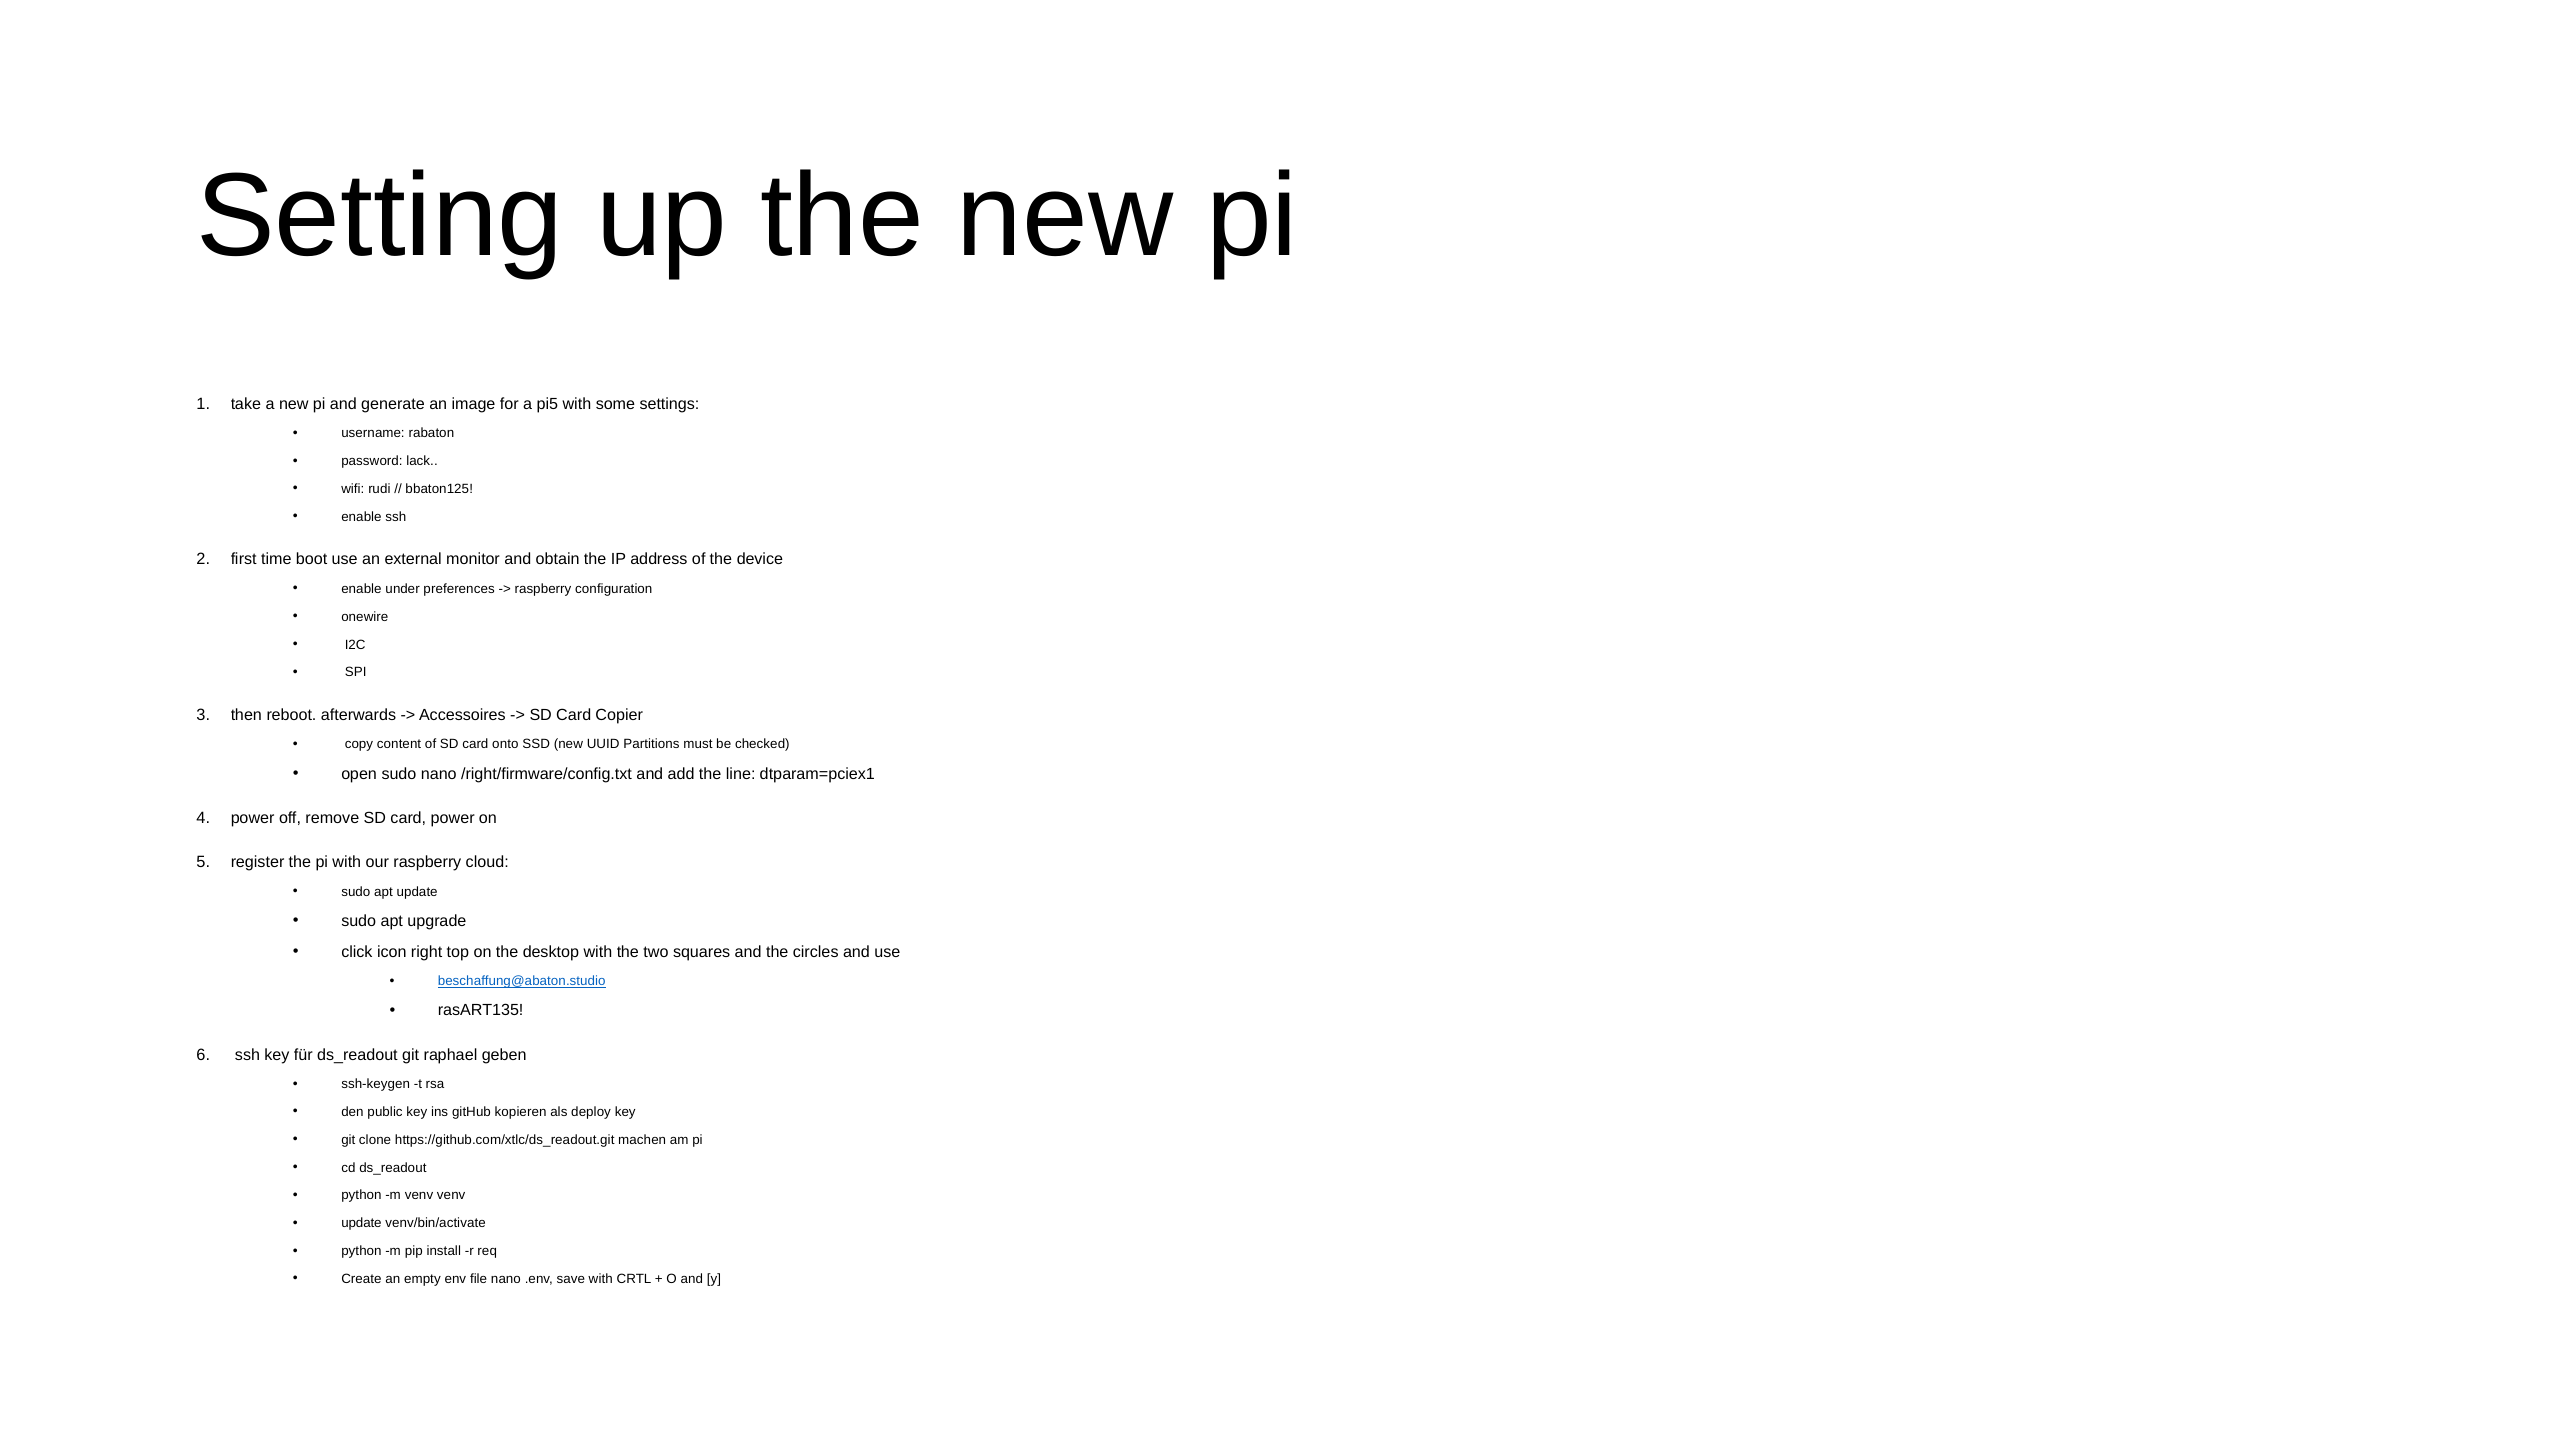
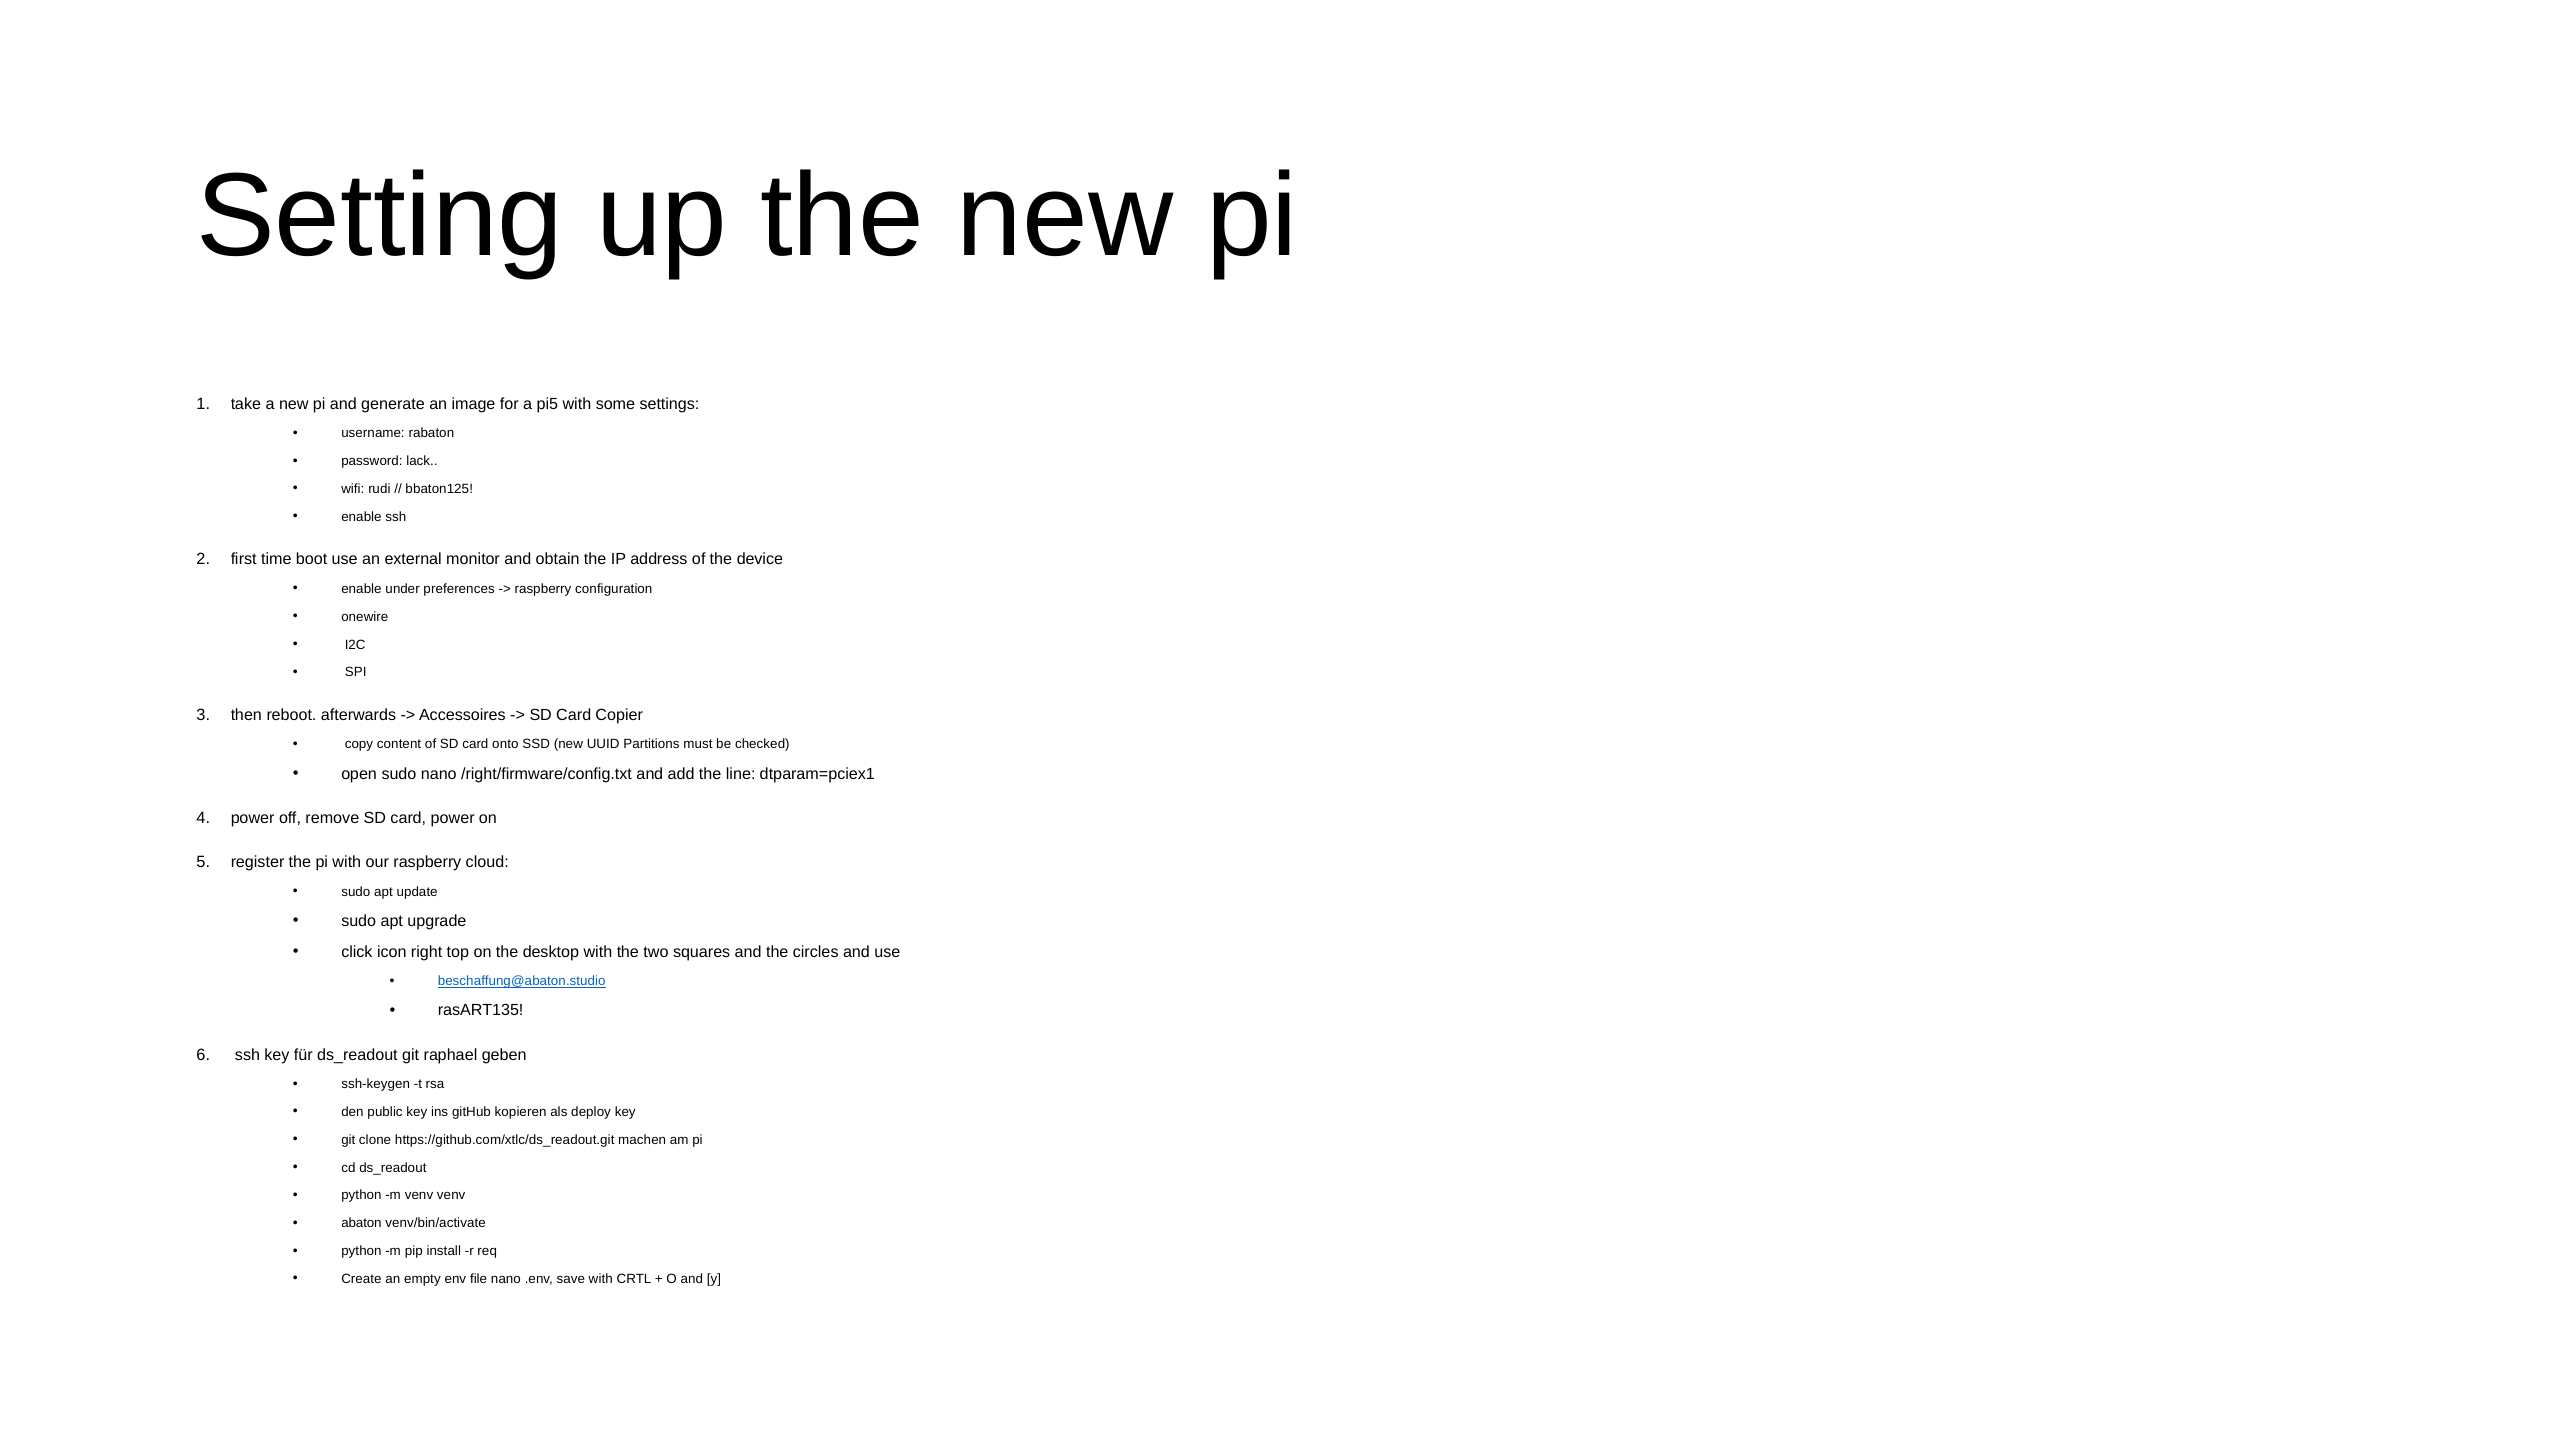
update: update -> abaton (361, 1223)
